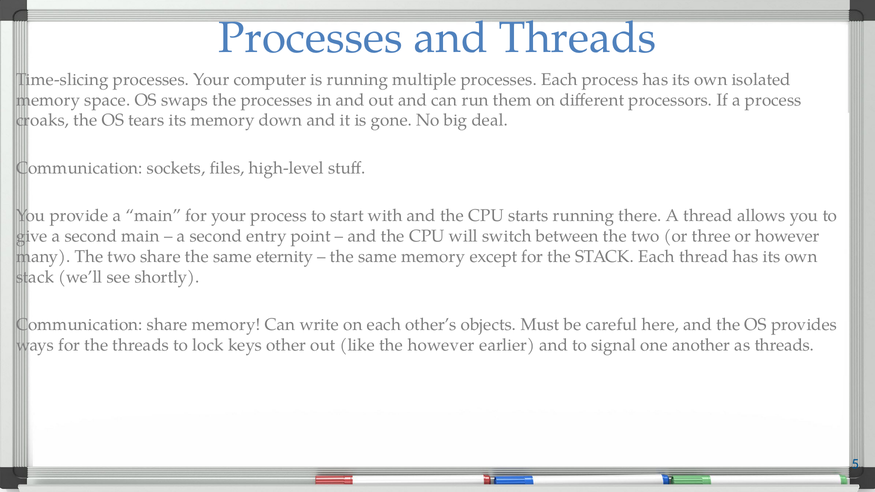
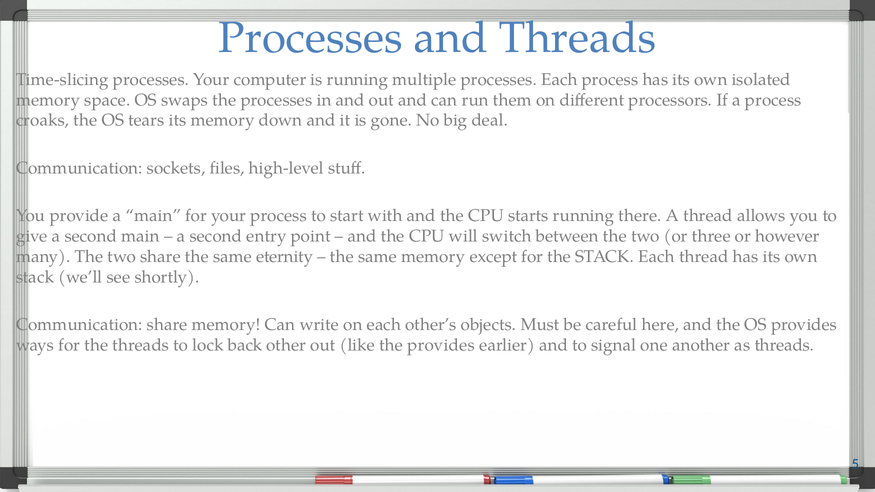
keys: keys -> back (245, 345)
the however: however -> provides (441, 345)
